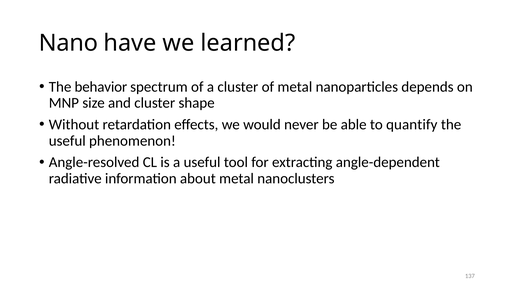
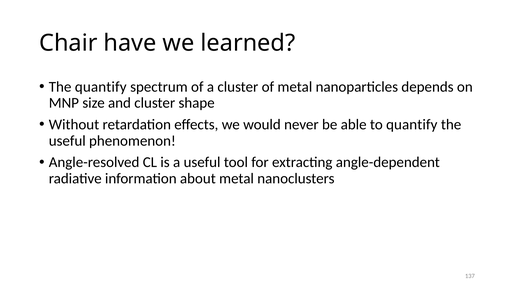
Nano: Nano -> Chair (68, 43)
The behavior: behavior -> quantify (101, 87)
